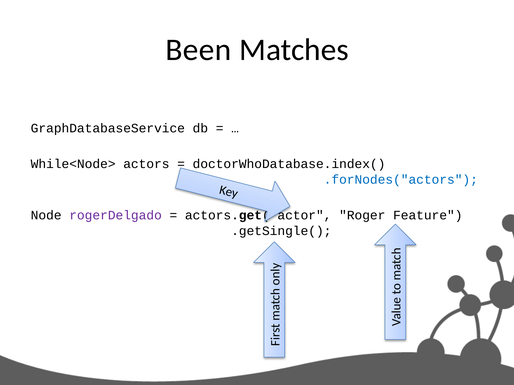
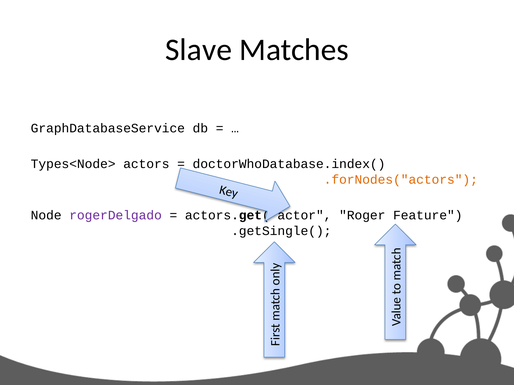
Been: Been -> Slave (199, 50)
While<Node>: While<Node> -> Types<Node> (73, 164)
.forNodes("actors colour: blue -> orange (401, 180)
